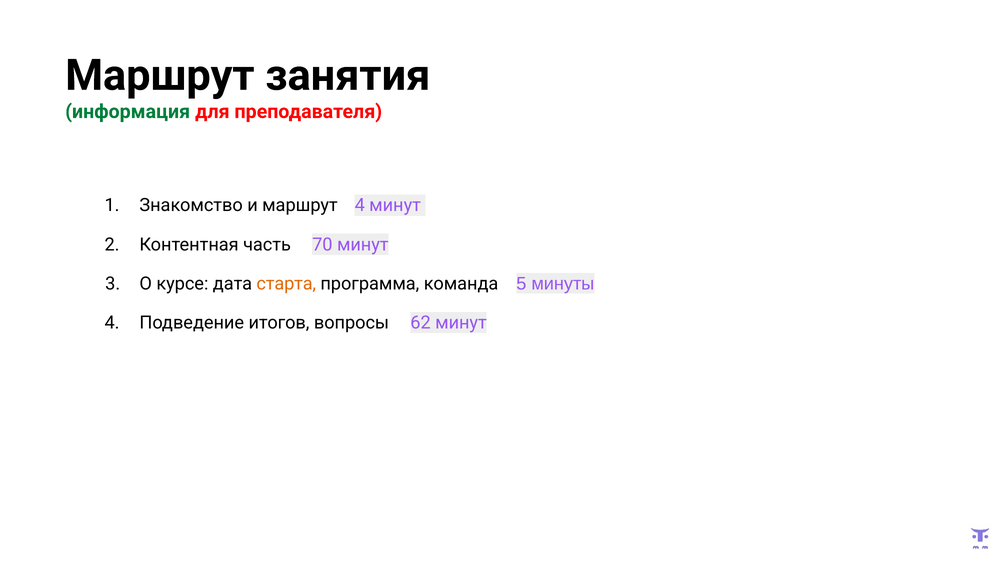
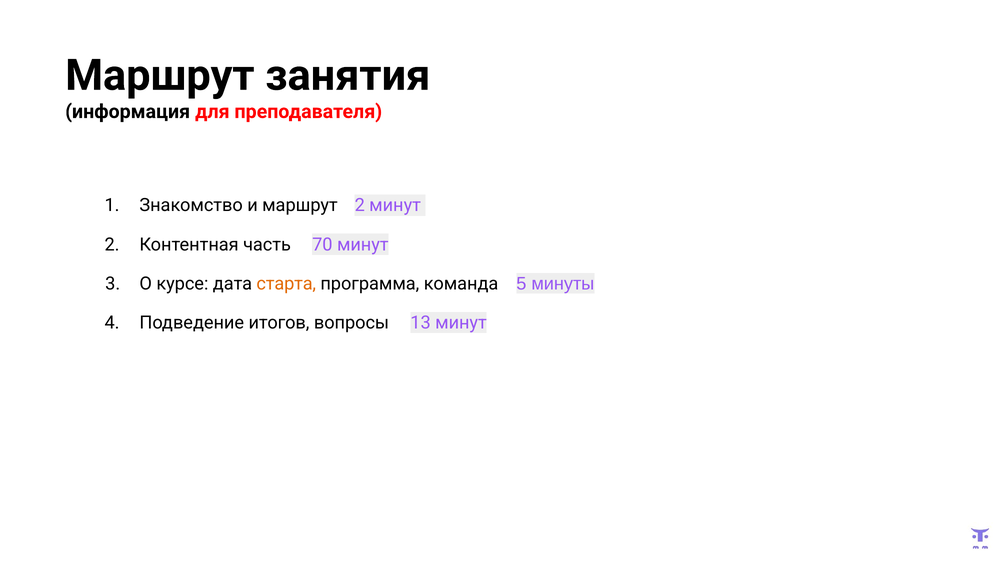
информация colour: green -> black (128, 112)
маршрут 4: 4 -> 2 (360, 206)
62: 62 -> 13 (421, 323)
